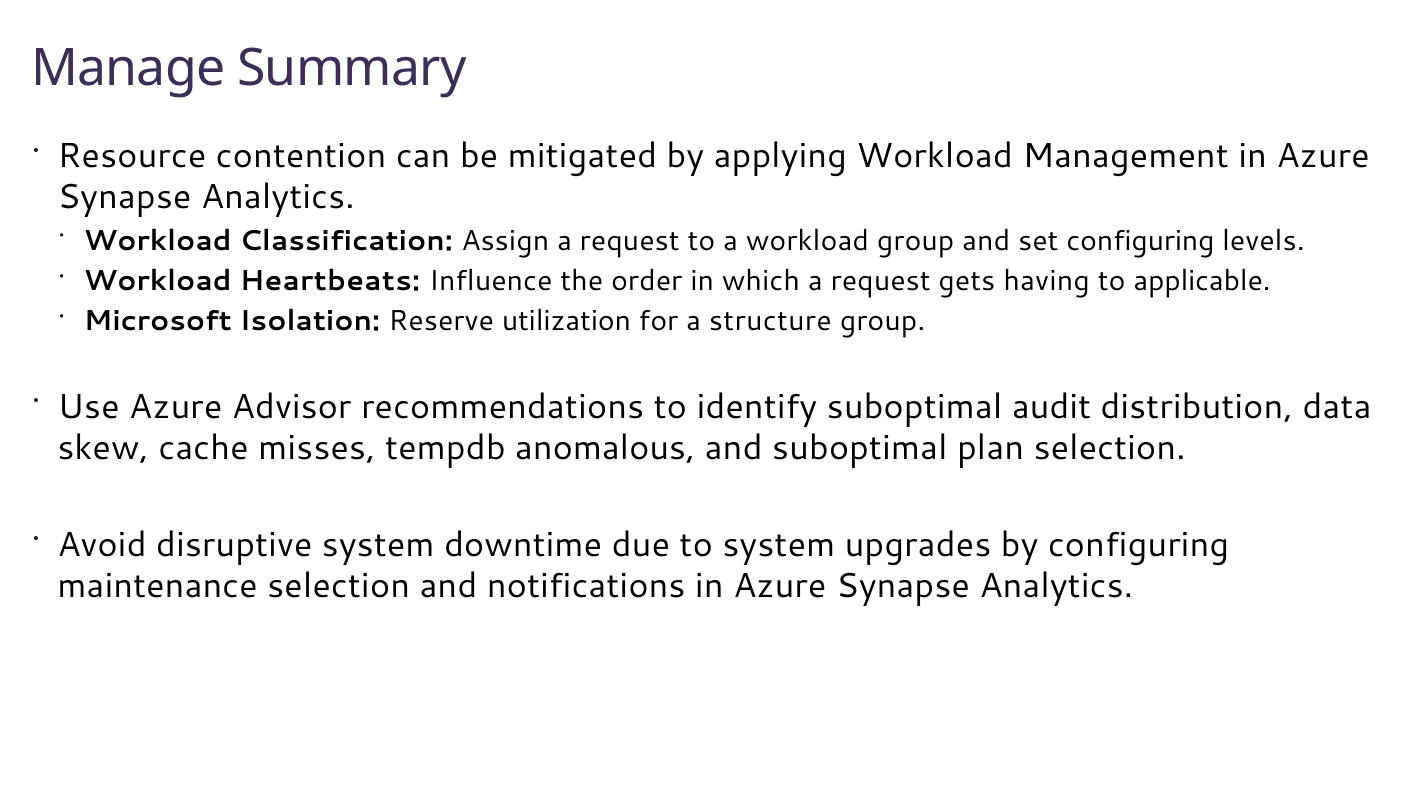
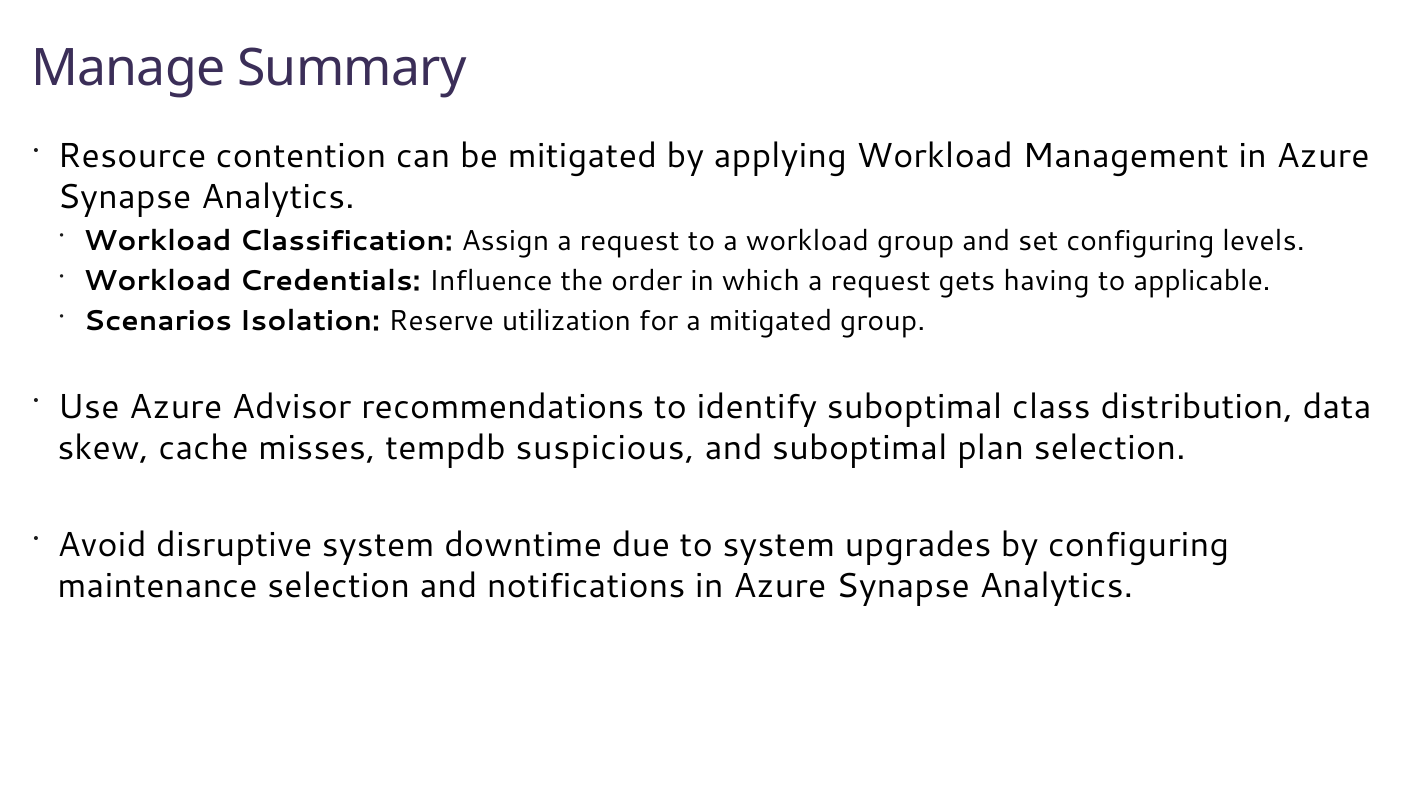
Heartbeats: Heartbeats -> Credentials (330, 281)
Microsoft: Microsoft -> Scenarios (158, 321)
a structure: structure -> mitigated (771, 321)
audit: audit -> class (1051, 407)
anomalous: anomalous -> suspicious (605, 448)
